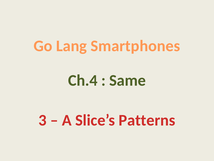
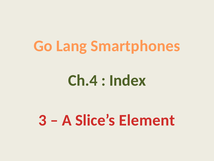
Same: Same -> Index (128, 80)
Patterns: Patterns -> Element (147, 120)
